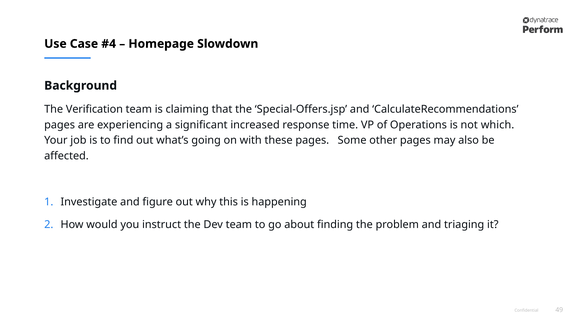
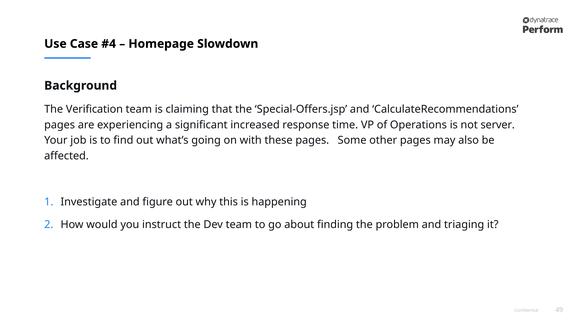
which: which -> server (498, 125)
